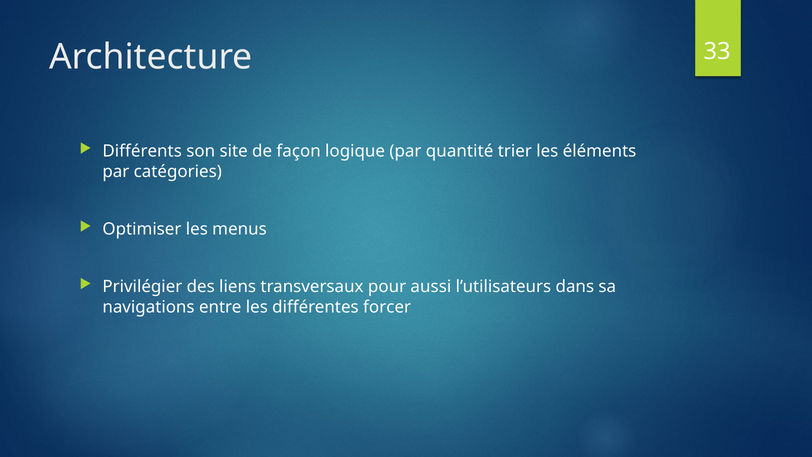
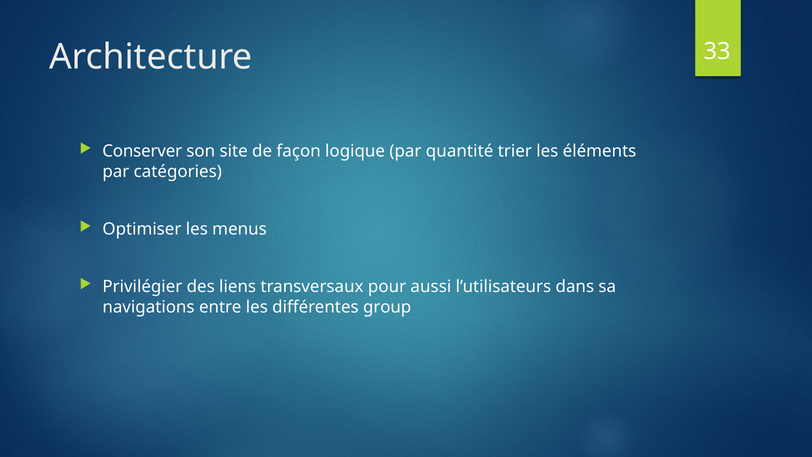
Différents: Différents -> Conserver (142, 151)
forcer: forcer -> group (387, 307)
